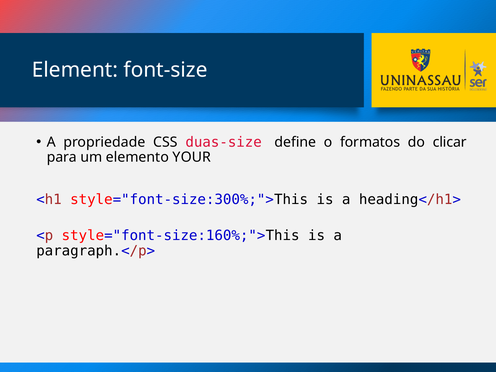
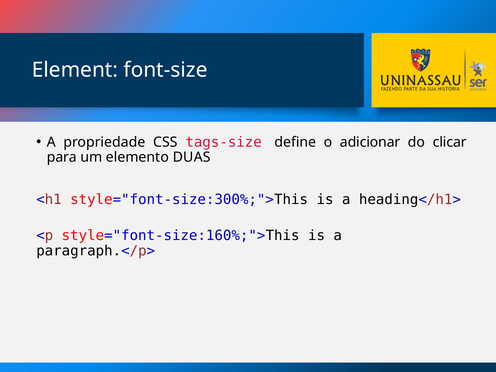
duas-size: duas-size -> tags-size (224, 142)
formatos: formatos -> adicionar (370, 142)
YOUR: YOUR -> DUAS (192, 157)
